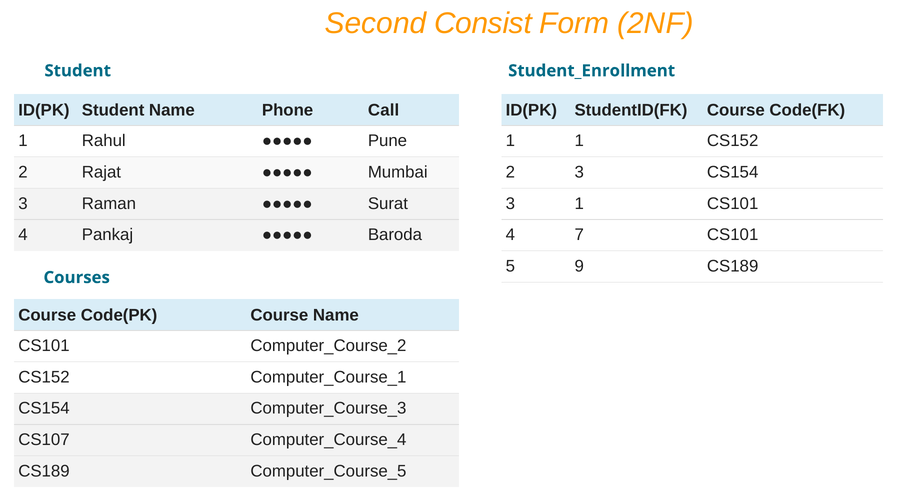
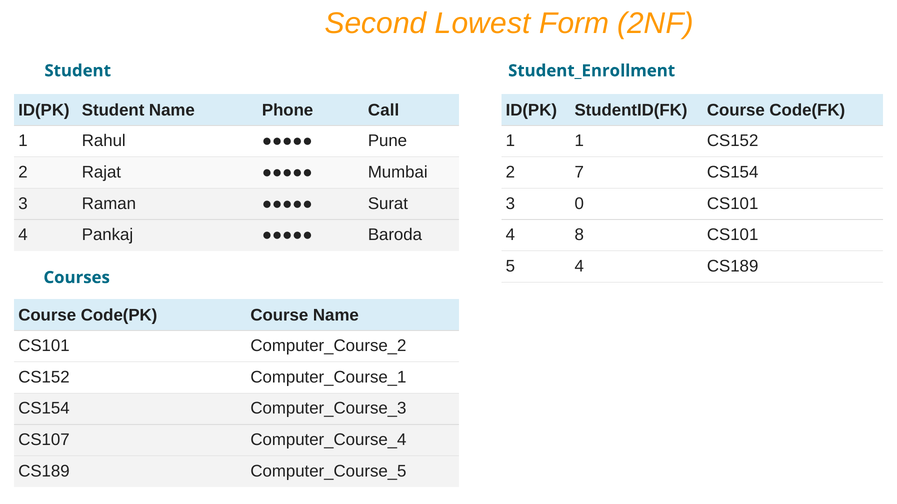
Consist: Consist -> Lowest (483, 23)
2 3: 3 -> 7 (579, 172)
3 1: 1 -> 0 (579, 204)
7: 7 -> 8 (579, 235)
5 9: 9 -> 4 (579, 266)
